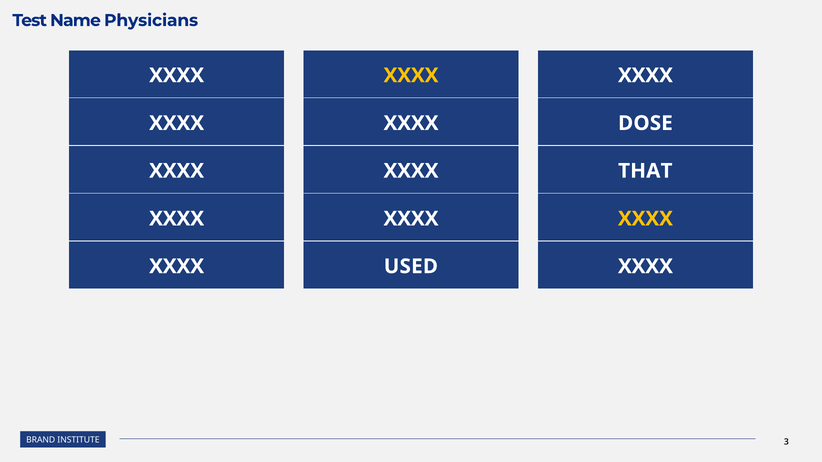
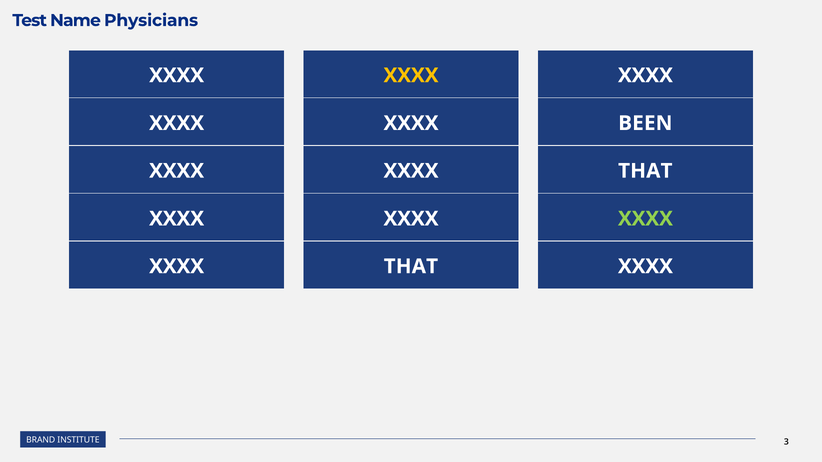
DOSE: DOSE -> BEEN (645, 123)
XXXX colour: yellow -> light green (645, 219)
USED: USED -> THAT (411, 267)
